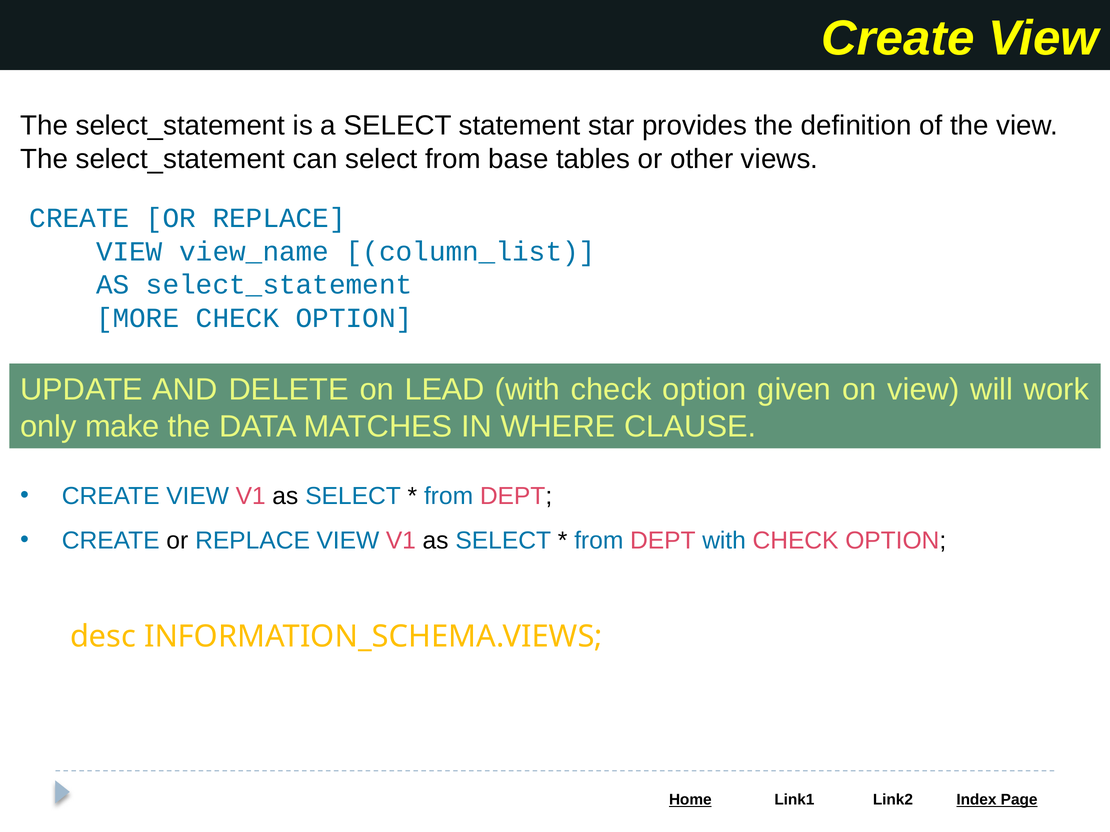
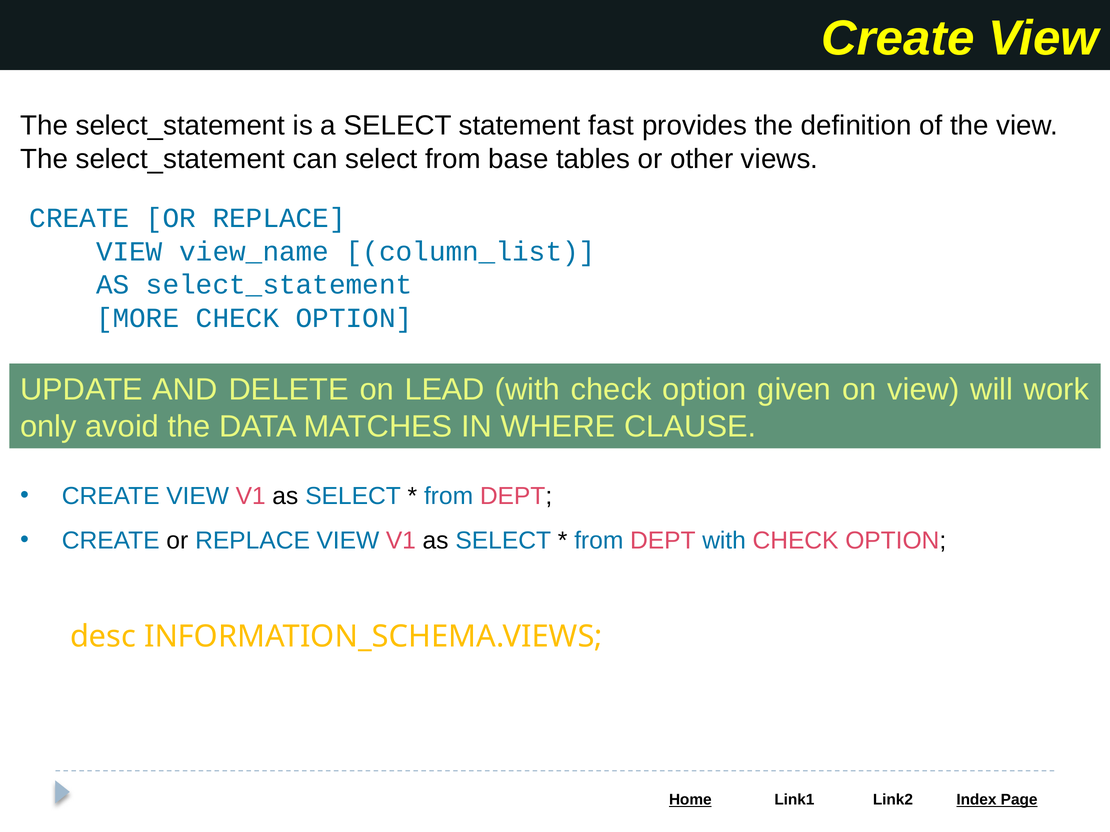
star: star -> fast (611, 126)
make: make -> avoid (122, 427)
